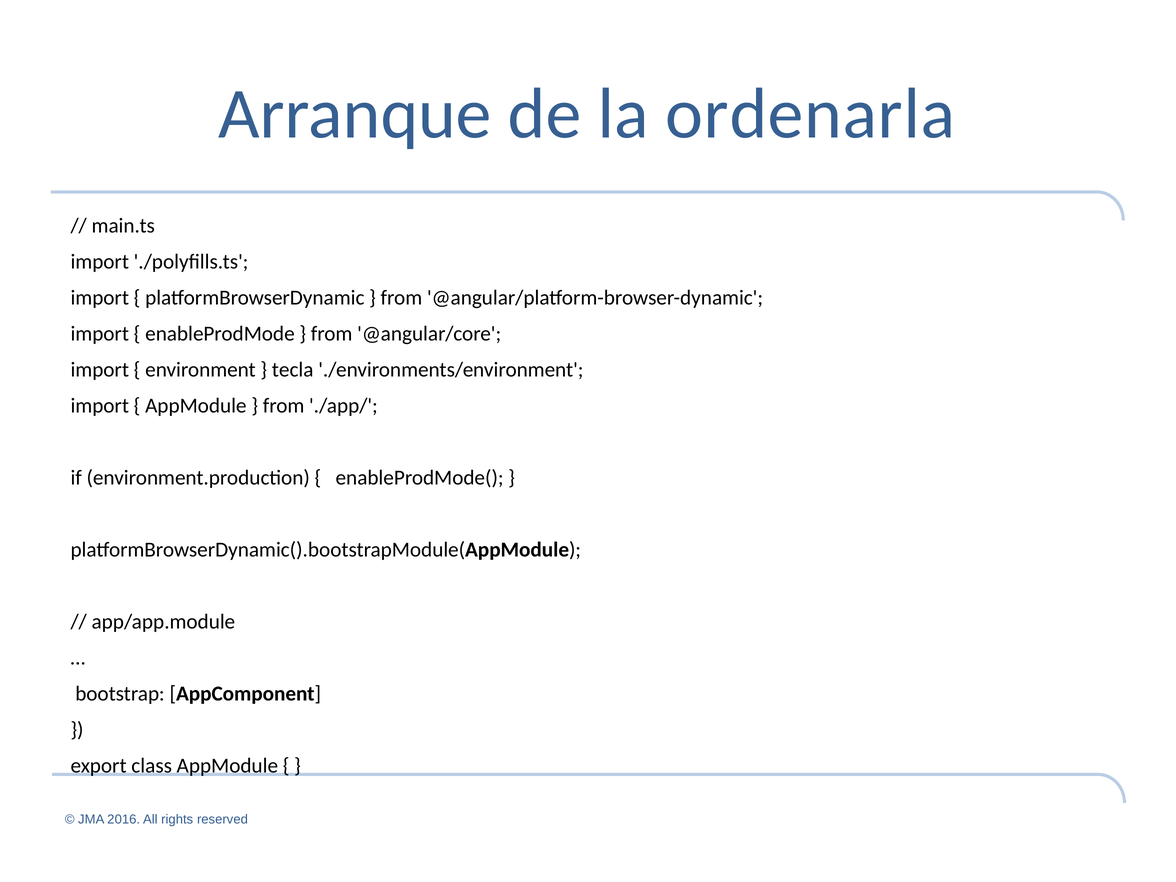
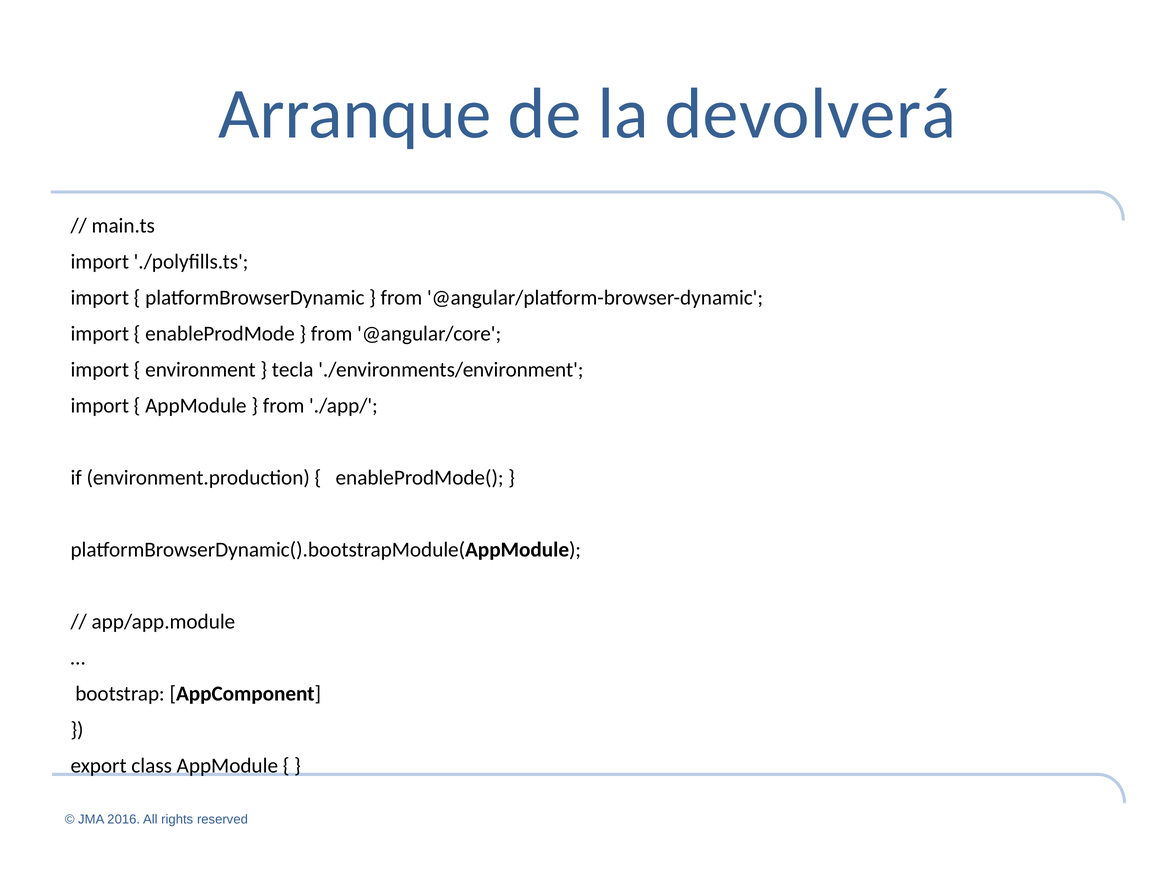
ordenarla: ordenarla -> devolverá (810, 114)
